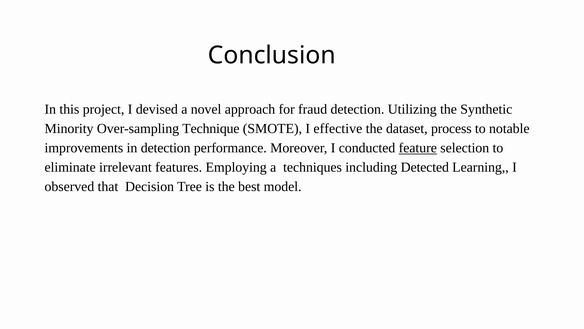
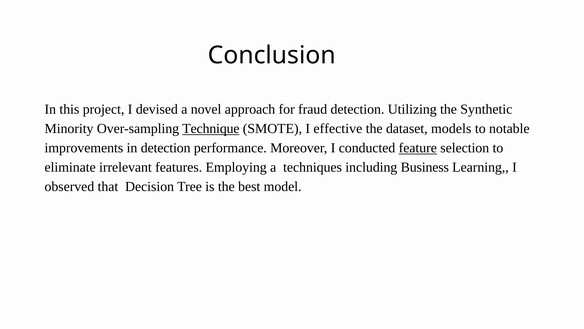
Technique underline: none -> present (211, 128)
process: process -> models (451, 128)
Detected: Detected -> Business (425, 167)
